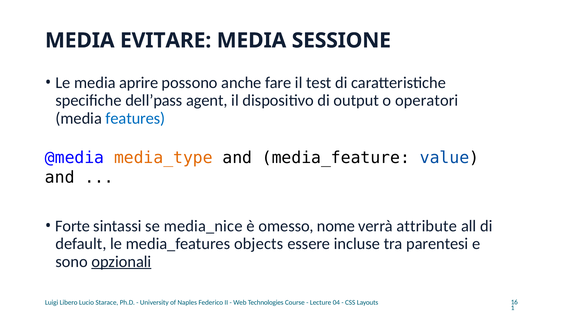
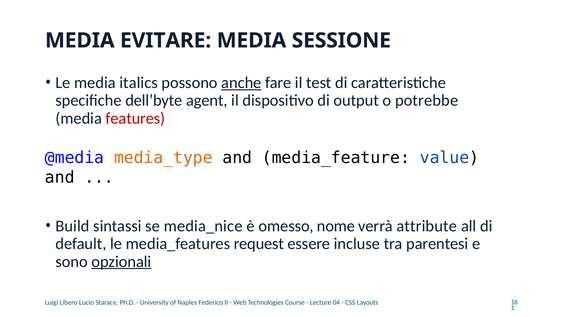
aprire: aprire -> italics (139, 83)
anche underline: none -> present (241, 83)
dell’pass: dell’pass -> dell’byte (154, 100)
operatori: operatori -> potrebbe (427, 100)
features colour: blue -> red (135, 118)
Forte: Forte -> Build (73, 226)
objects: objects -> request (259, 244)
